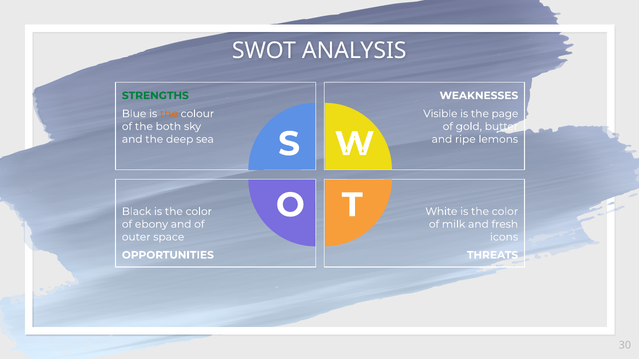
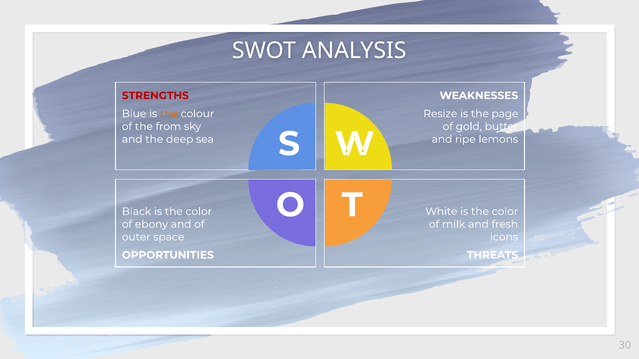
STRENGTHS colour: green -> red (155, 96)
Visible: Visible -> Resize (440, 114)
both: both -> from (168, 127)
